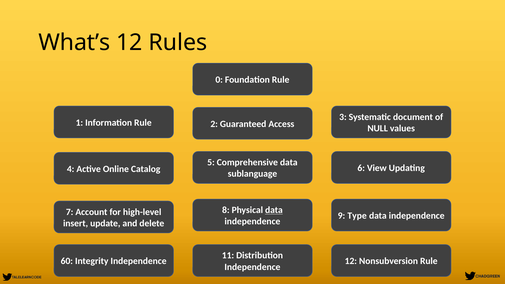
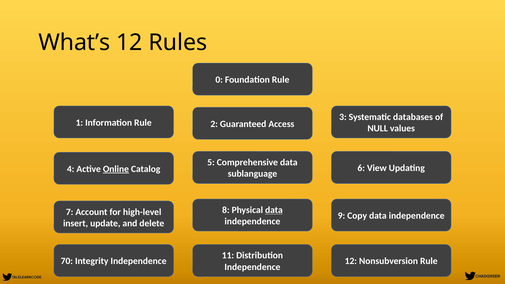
document: document -> databases (413, 117)
Online underline: none -> present (116, 169)
Type: Type -> Copy (357, 216)
60: 60 -> 70 (67, 261)
